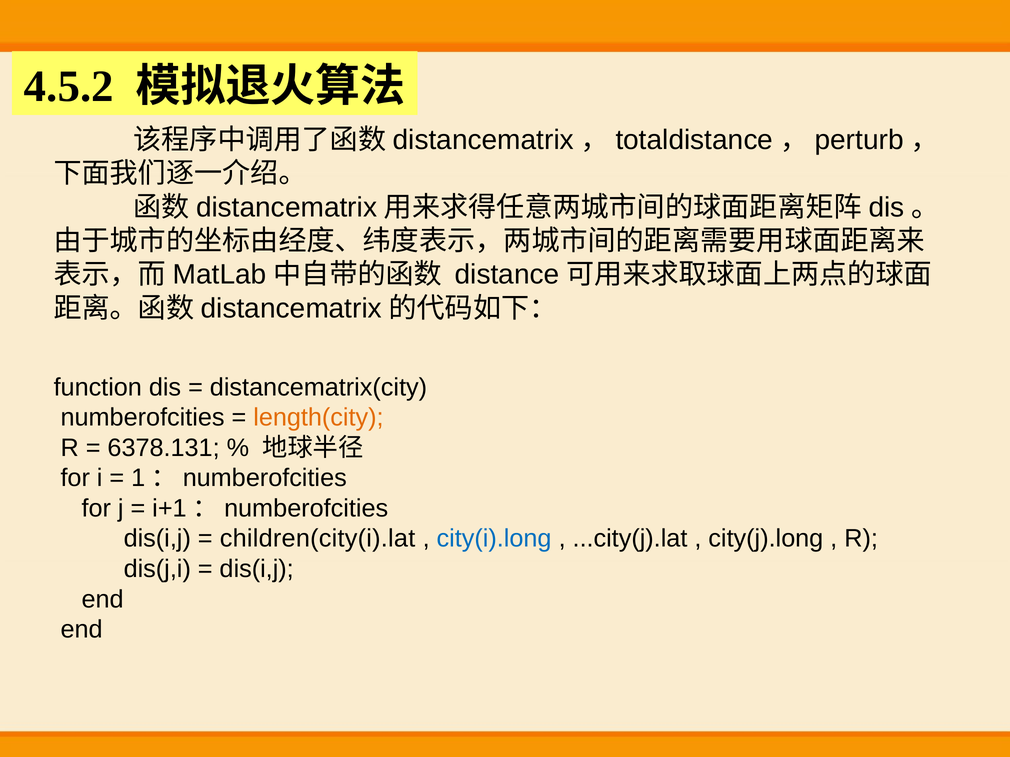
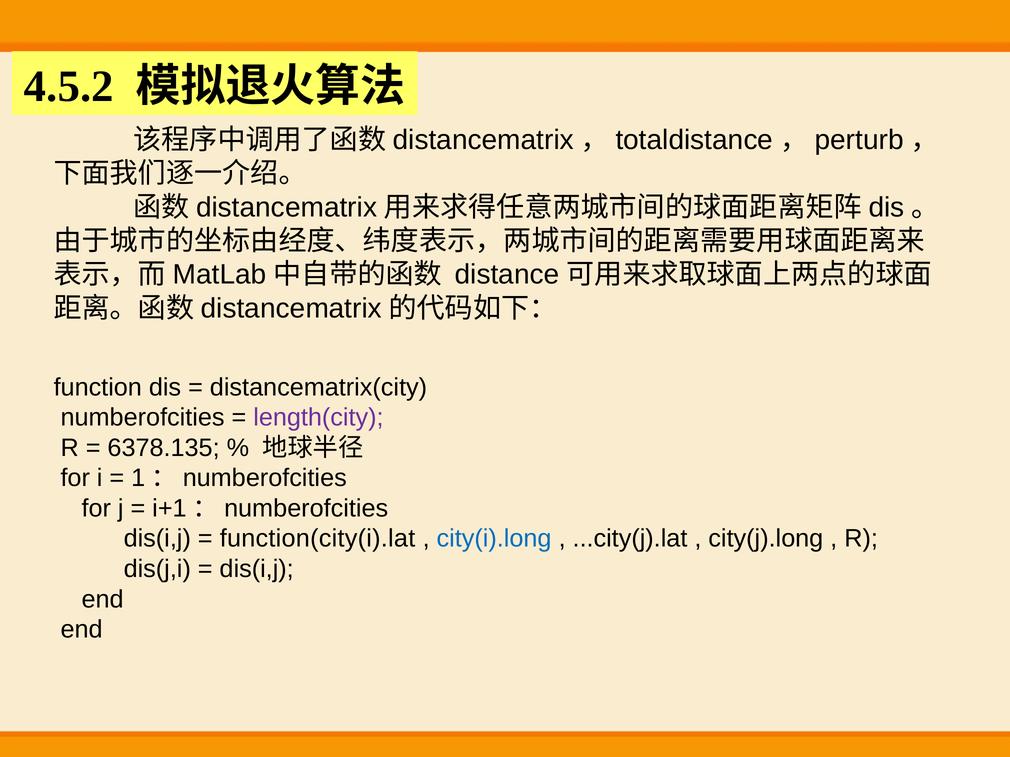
length(city colour: orange -> purple (318, 418)
6378.131: 6378.131 -> 6378.135 (164, 448)
children(city(i).lat: children(city(i).lat -> function(city(i).lat (318, 539)
